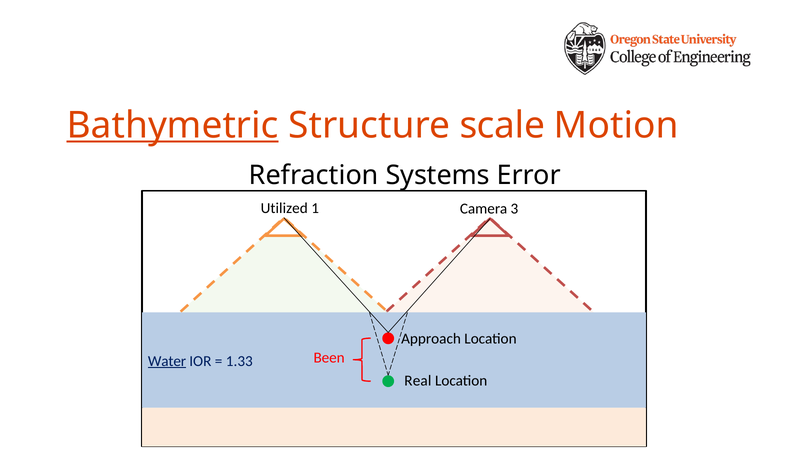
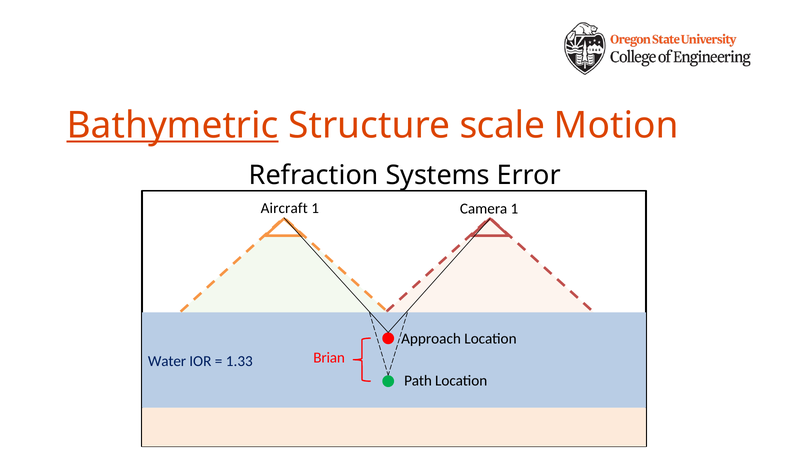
Utilized: Utilized -> Aircraft (284, 208)
Camera 3: 3 -> 1 (514, 208)
Been: Been -> Brian (329, 358)
Water underline: present -> none (167, 361)
Real: Real -> Path (418, 380)
